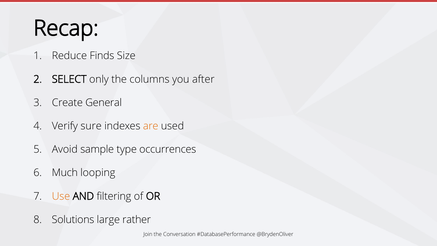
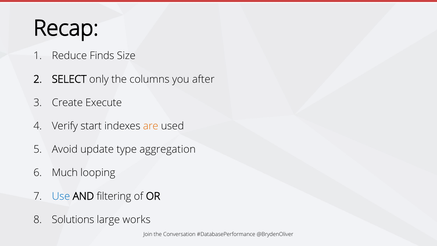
General: General -> Execute (104, 103)
sure: sure -> start (91, 126)
sample: sample -> update (97, 149)
occurrences: occurrences -> aggregation (168, 149)
Use colour: orange -> blue (61, 196)
rather: rather -> works (137, 219)
